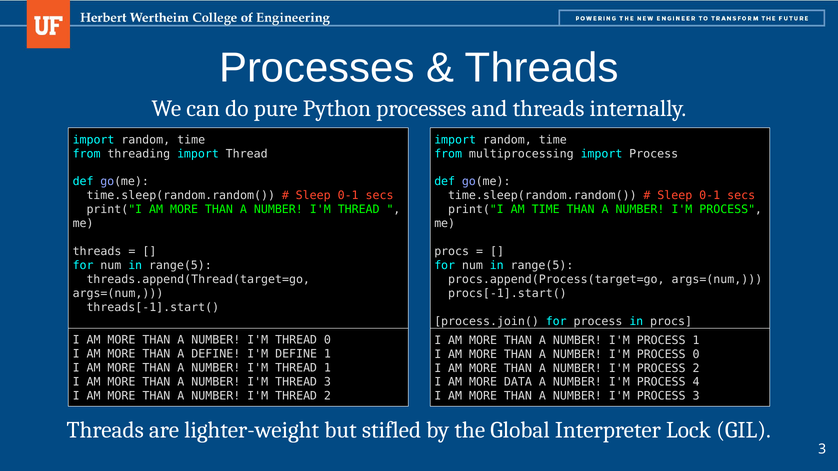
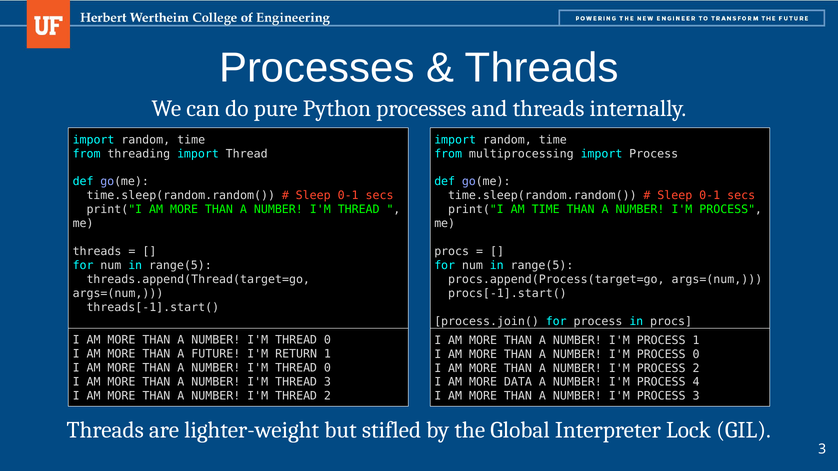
A DEFINE: DEFINE -> FUTURE (216, 354)
I'M DEFINE: DEFINE -> RETURN (296, 354)
1: 1 -> 0 (327, 368)
